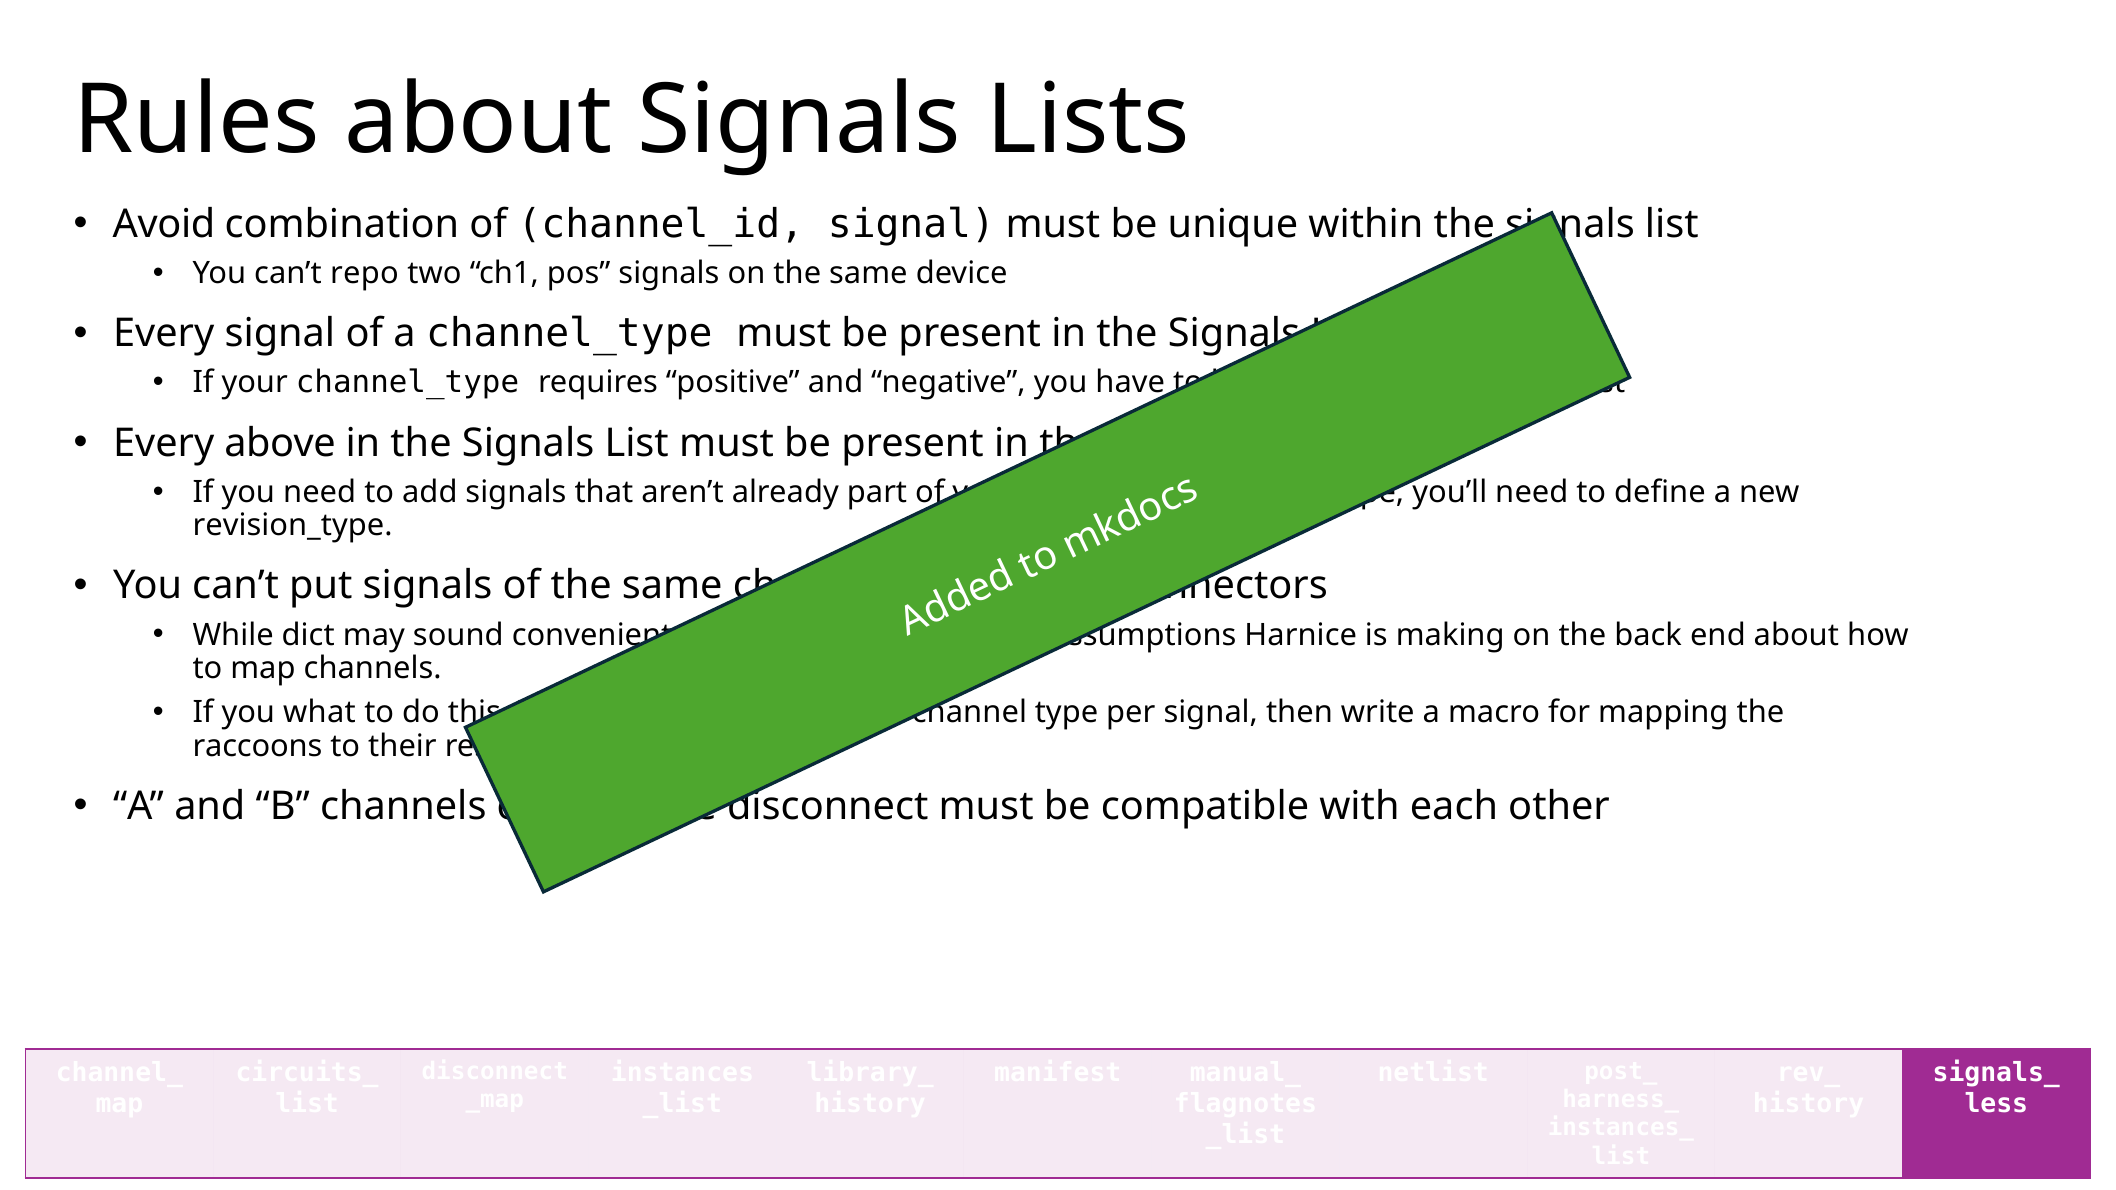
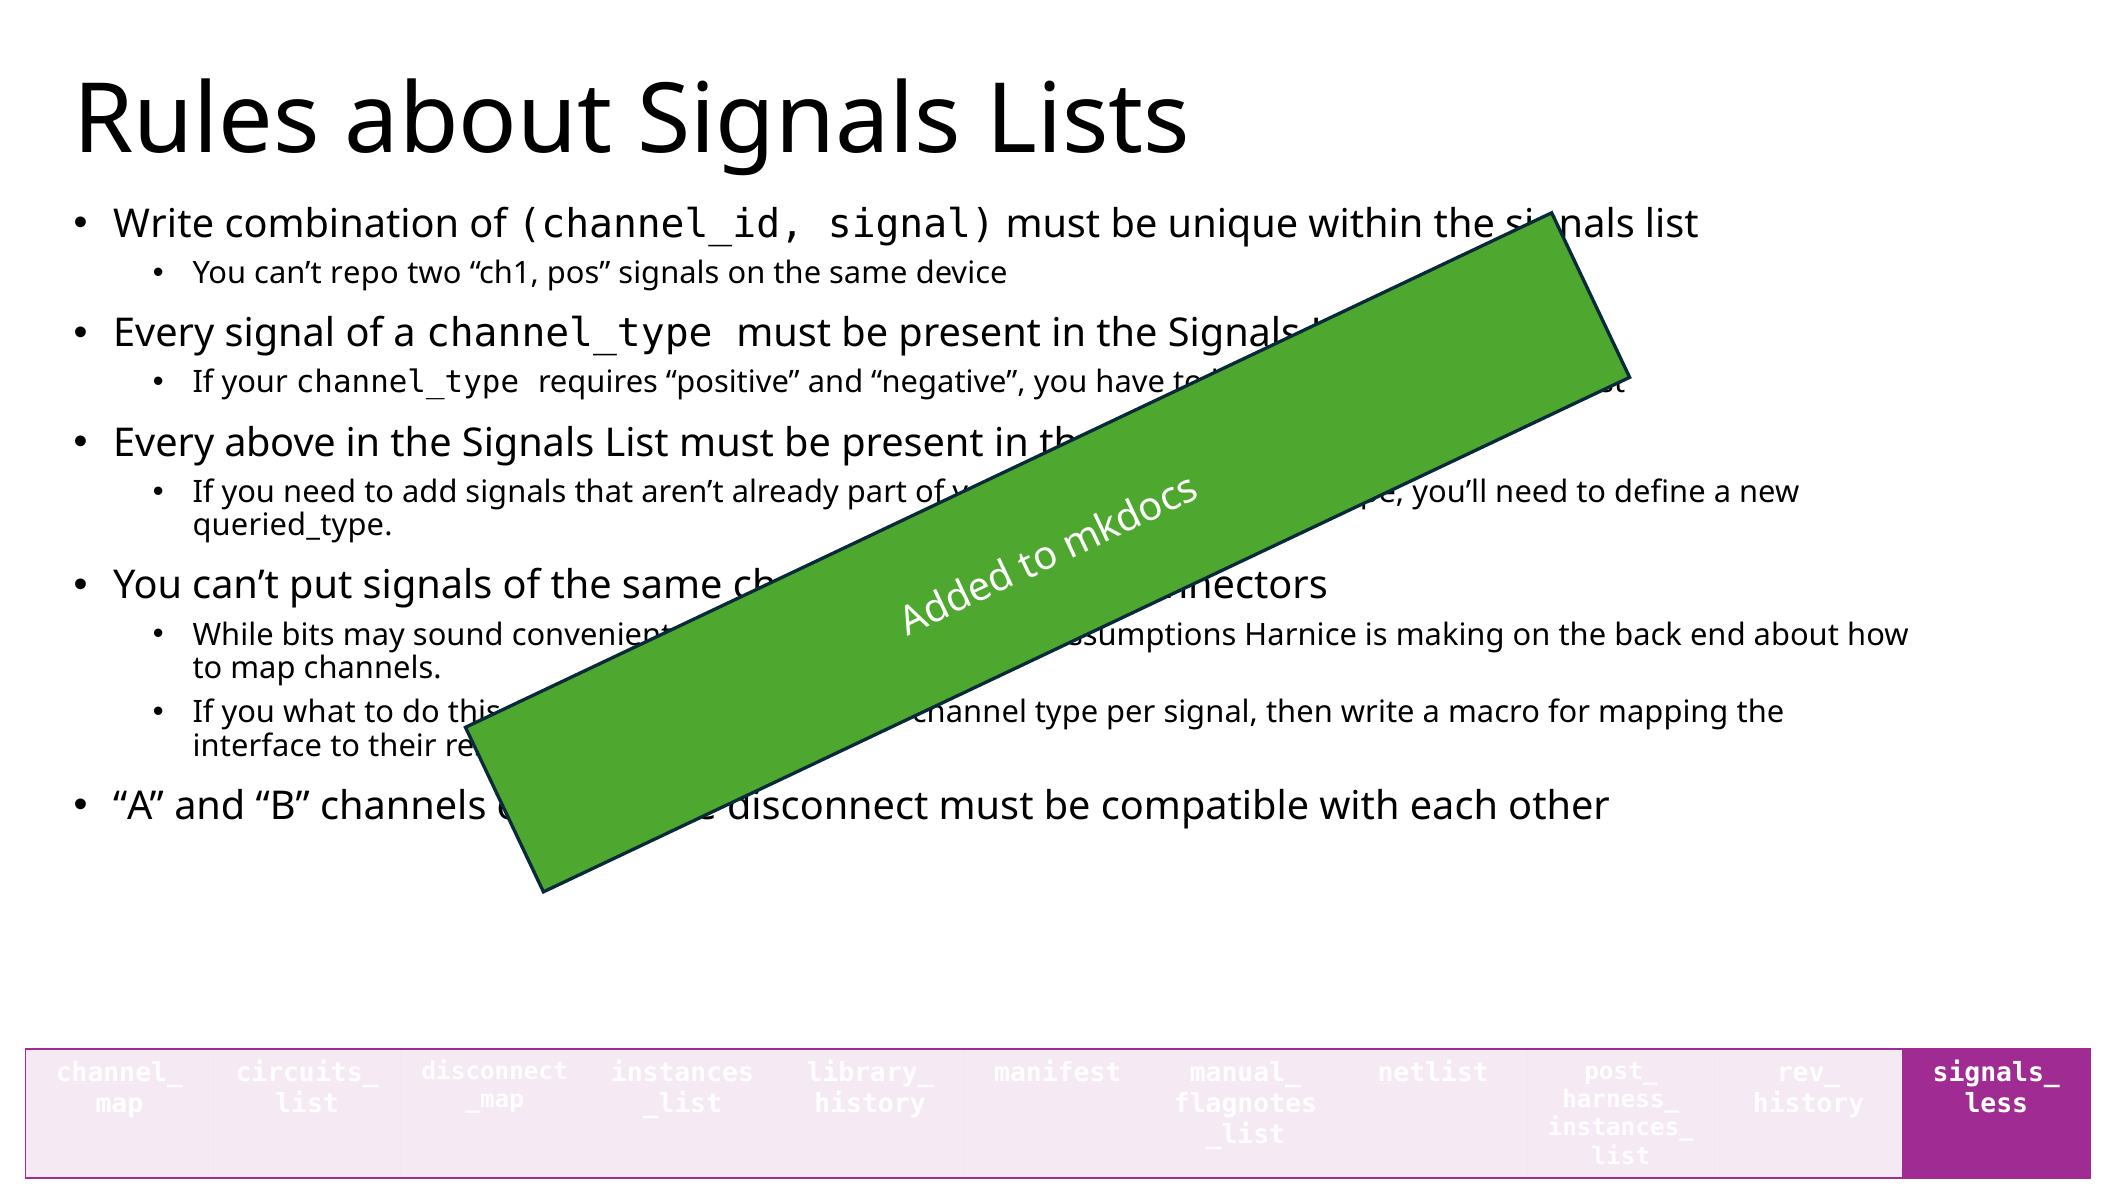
Avoid: Avoid -> Write (164, 224)
revision_type: revision_type -> queried_type (293, 526)
dict: dict -> bits (308, 635)
raccoons: raccoons -> interface (257, 746)
